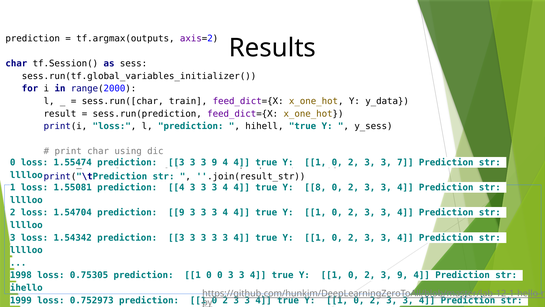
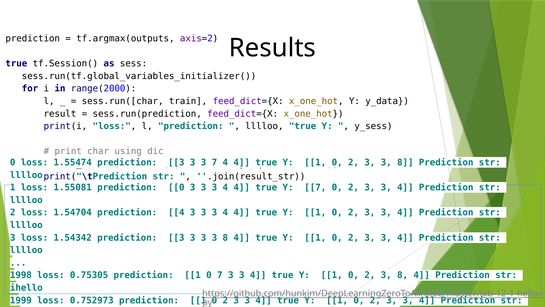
char: char -> true (16, 63)
hihell: hihell -> lllloo (264, 126)
9: 9 -> 7 (214, 162)
2 3 3 7: 7 -> 8 (405, 162)
prediction 4: 4 -> 0 (176, 187)
Y 8: 8 -> 7 (315, 187)
prediction 9: 9 -> 4 (176, 212)
3: 3 -> 8 (225, 237)
0 0: 0 -> 7 (220, 275)
2 3 9: 9 -> 8 (403, 275)
